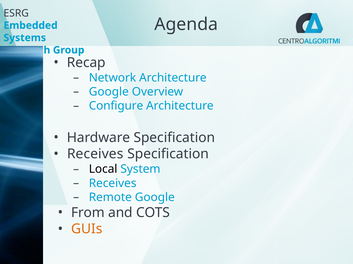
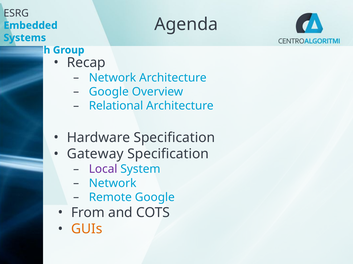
Configure: Configure -> Relational (116, 106)
Receives: Receives -> Gateway (95, 154)
Local colour: black -> purple (103, 170)
Receives: Receives -> Network (113, 184)
